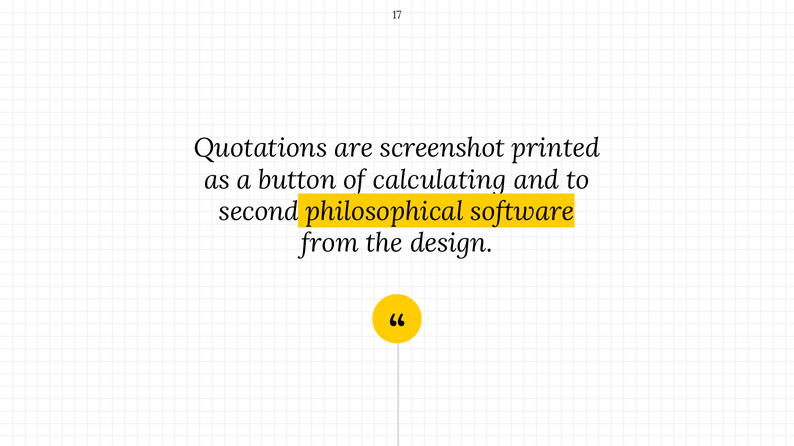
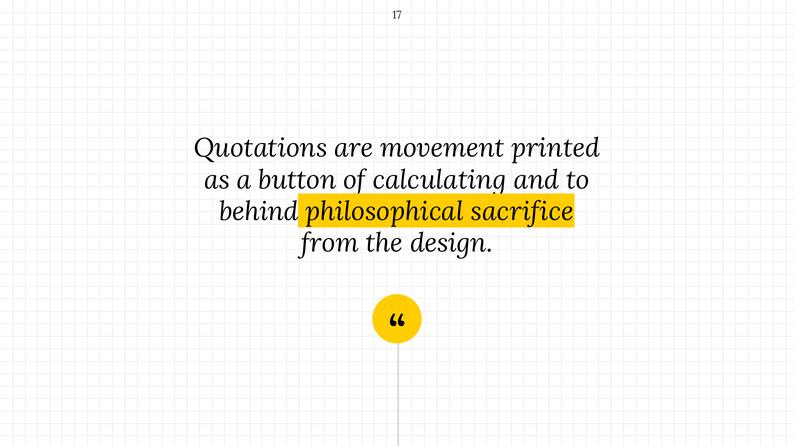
screenshot: screenshot -> movement (442, 148)
second: second -> behind (259, 212)
software: software -> sacrifice (522, 212)
